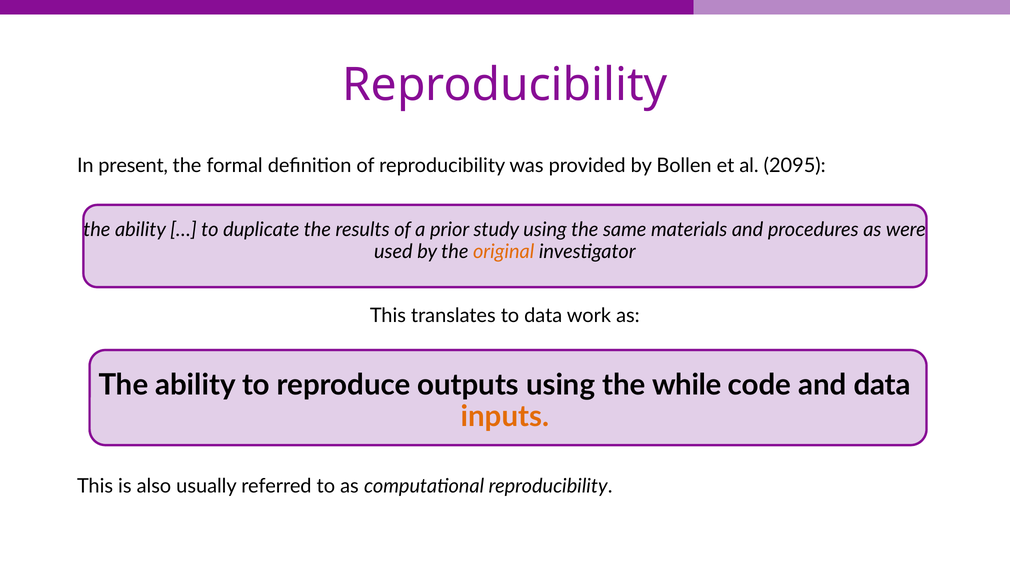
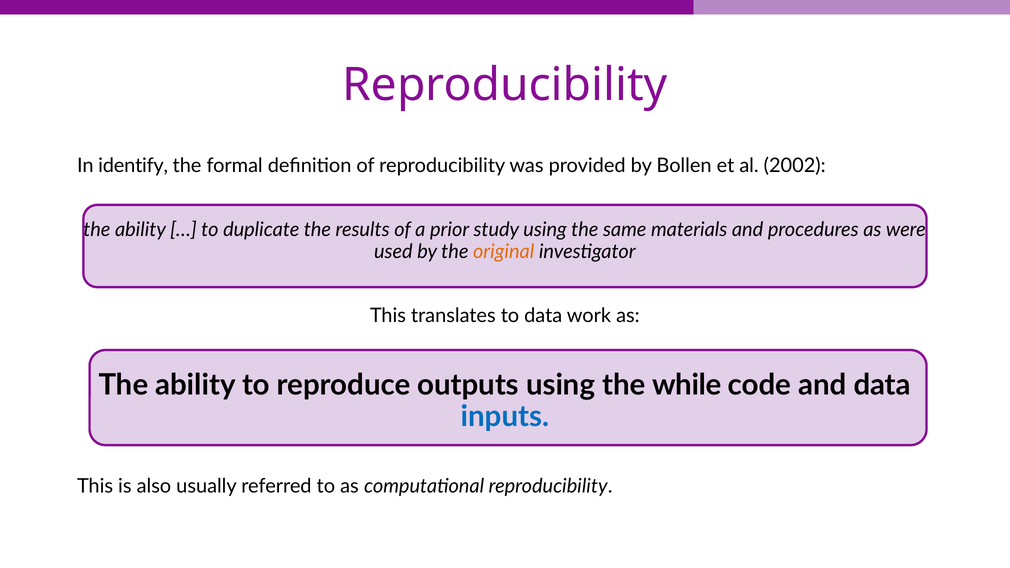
present: present -> identify (133, 166)
2095: 2095 -> 2002 (795, 166)
inputs colour: orange -> blue (505, 417)
